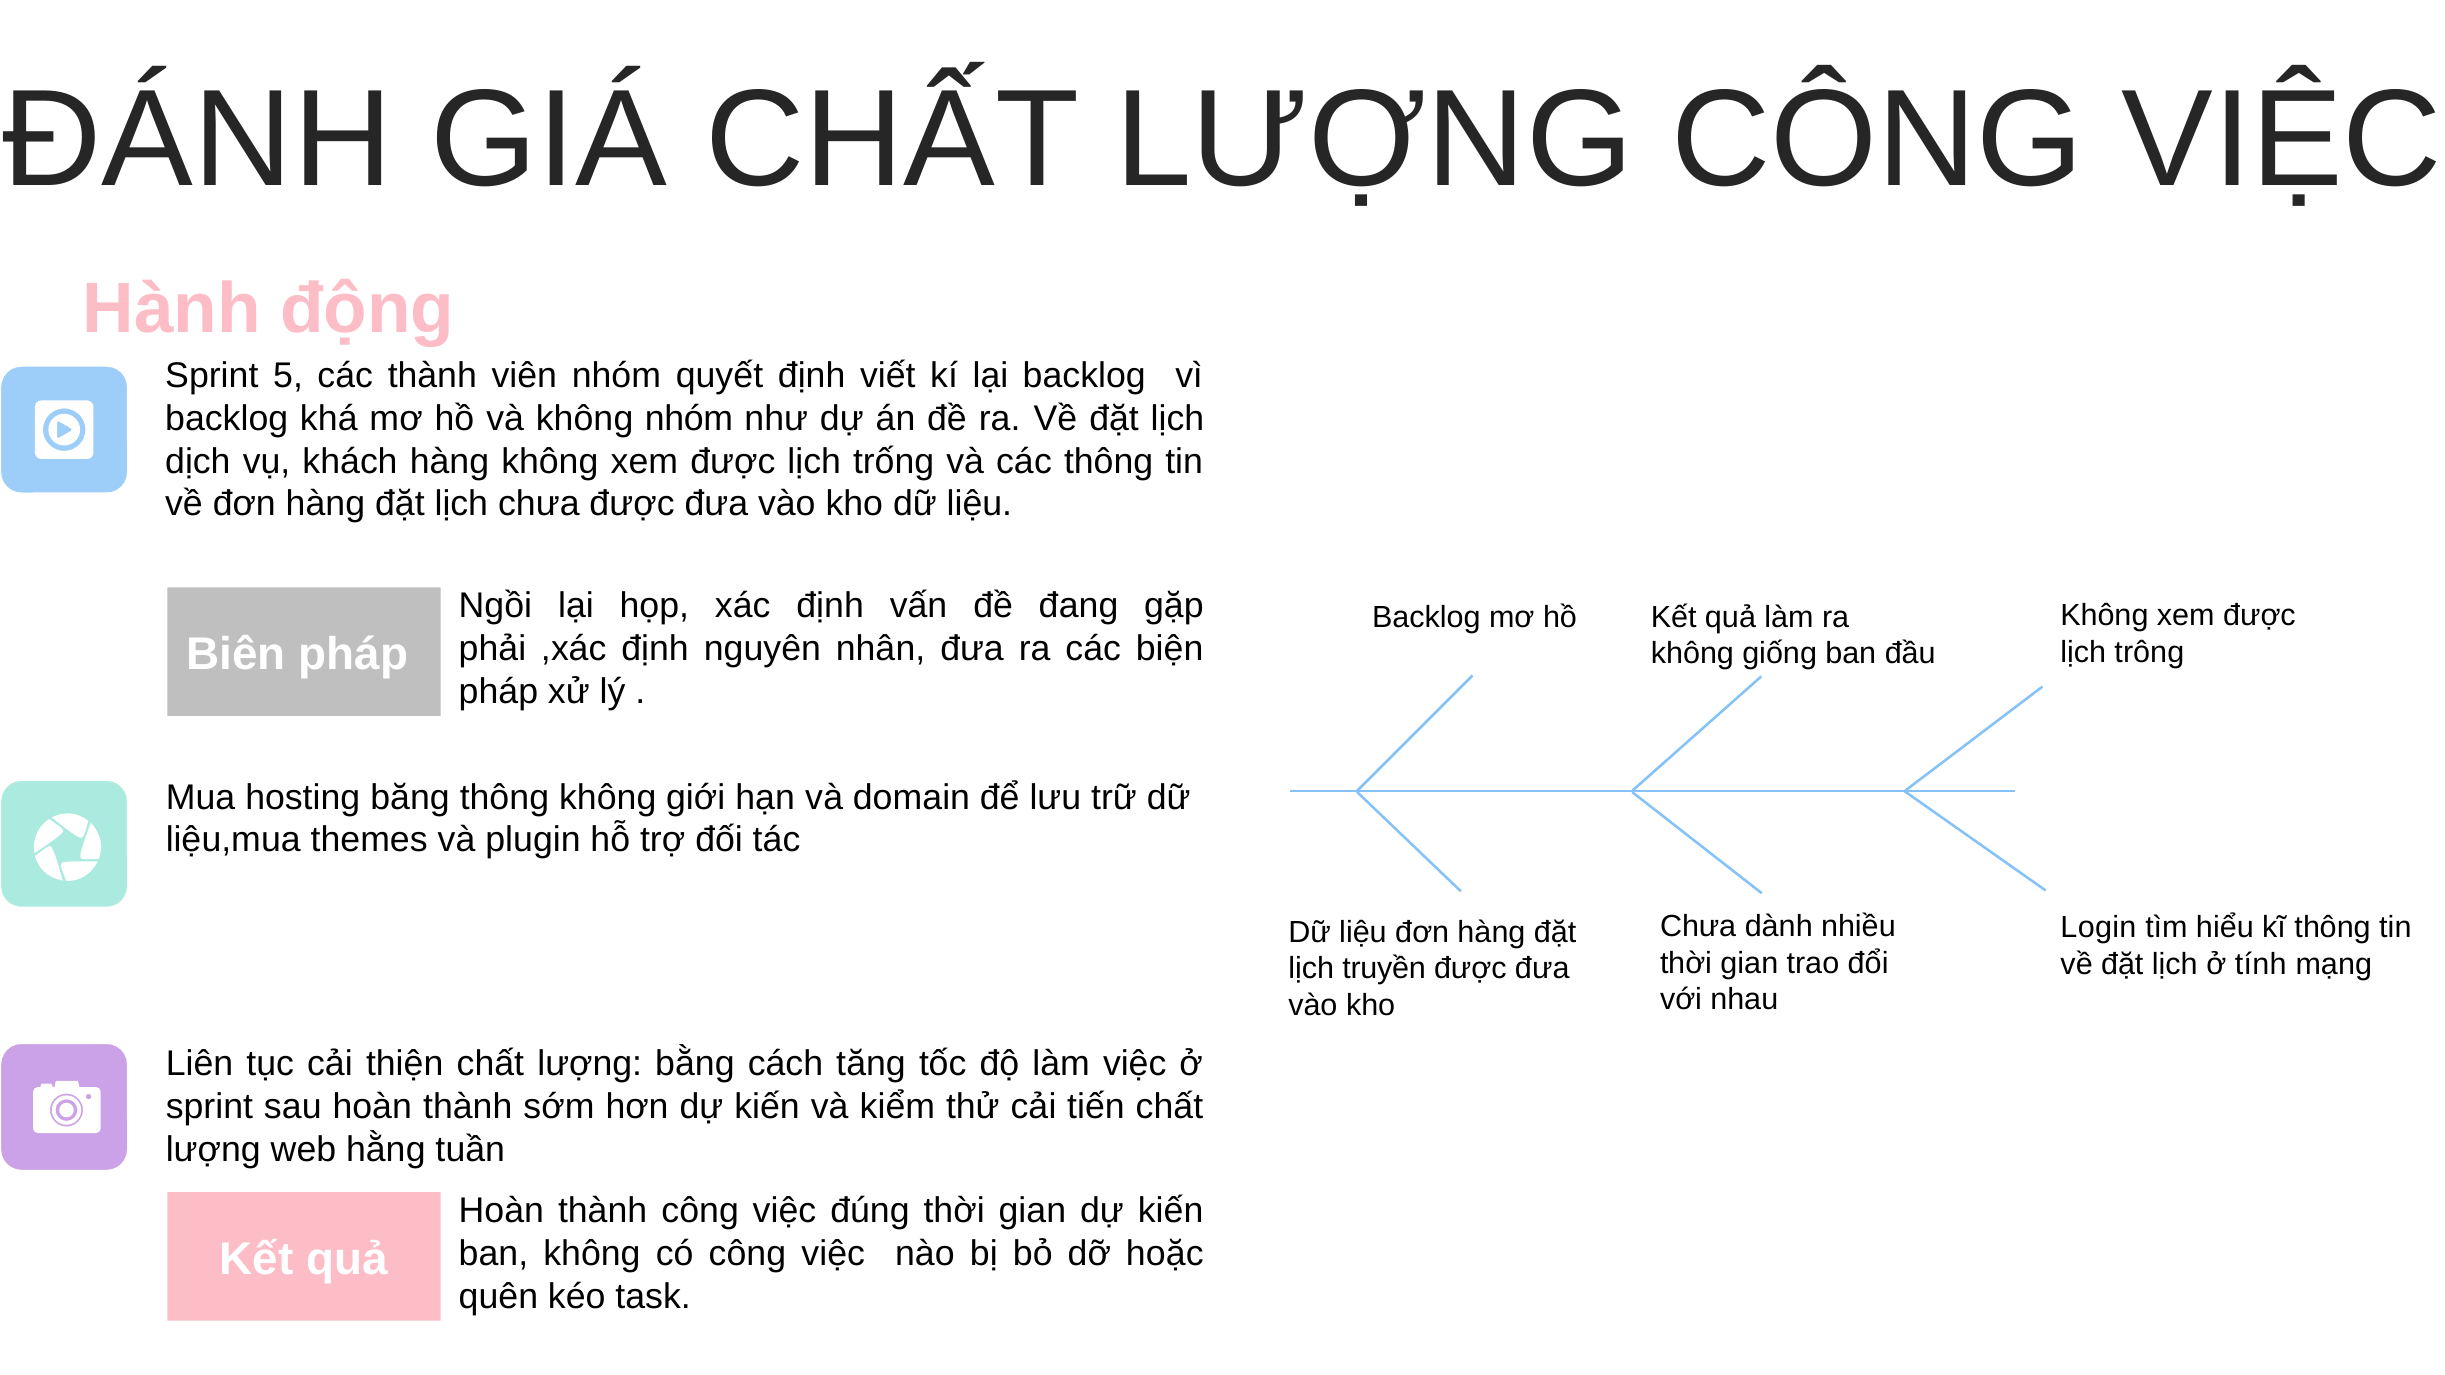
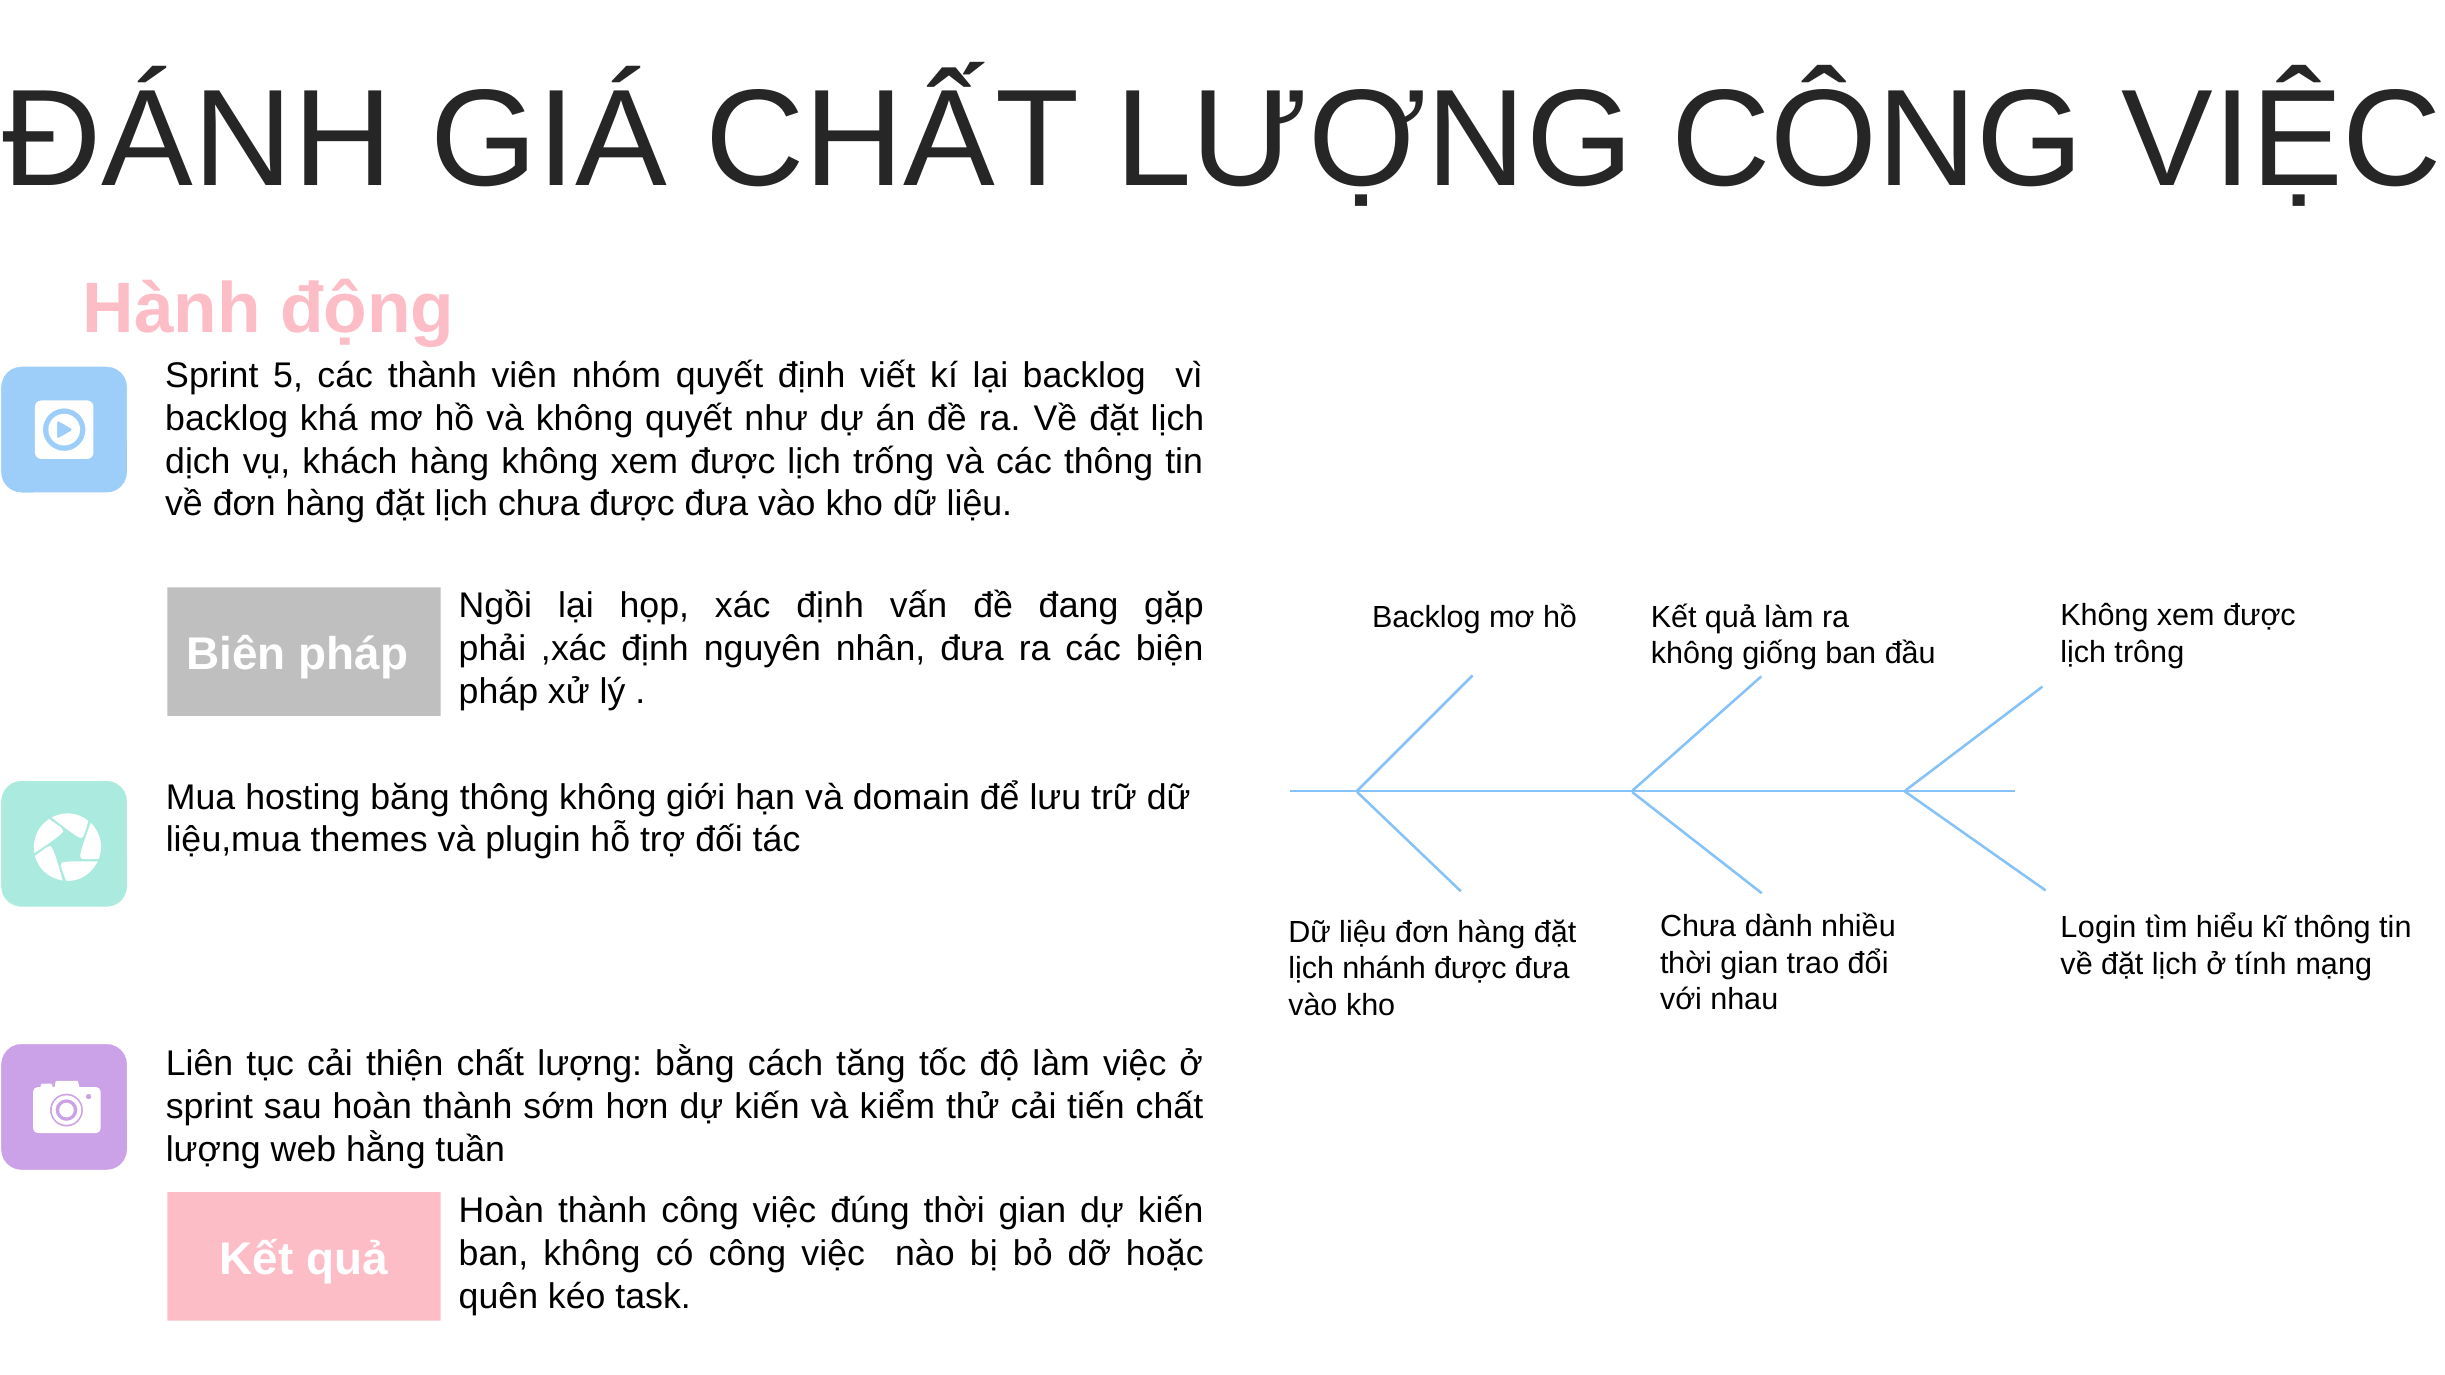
không nhóm: nhóm -> quyết (689, 419)
truyền: truyền -> nhánh (1384, 969)
